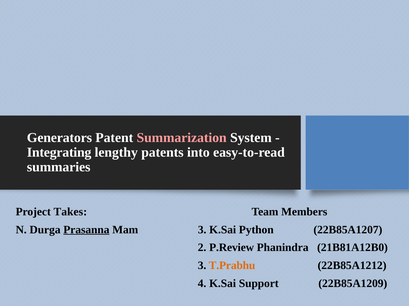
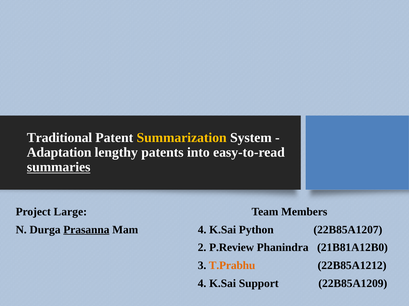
Generators: Generators -> Traditional (60, 138)
Summarization colour: pink -> yellow (182, 138)
Integrating: Integrating -> Adaptation (59, 153)
summaries underline: none -> present (59, 168)
Takes: Takes -> Large (70, 212)
Mam 3: 3 -> 4 (202, 230)
